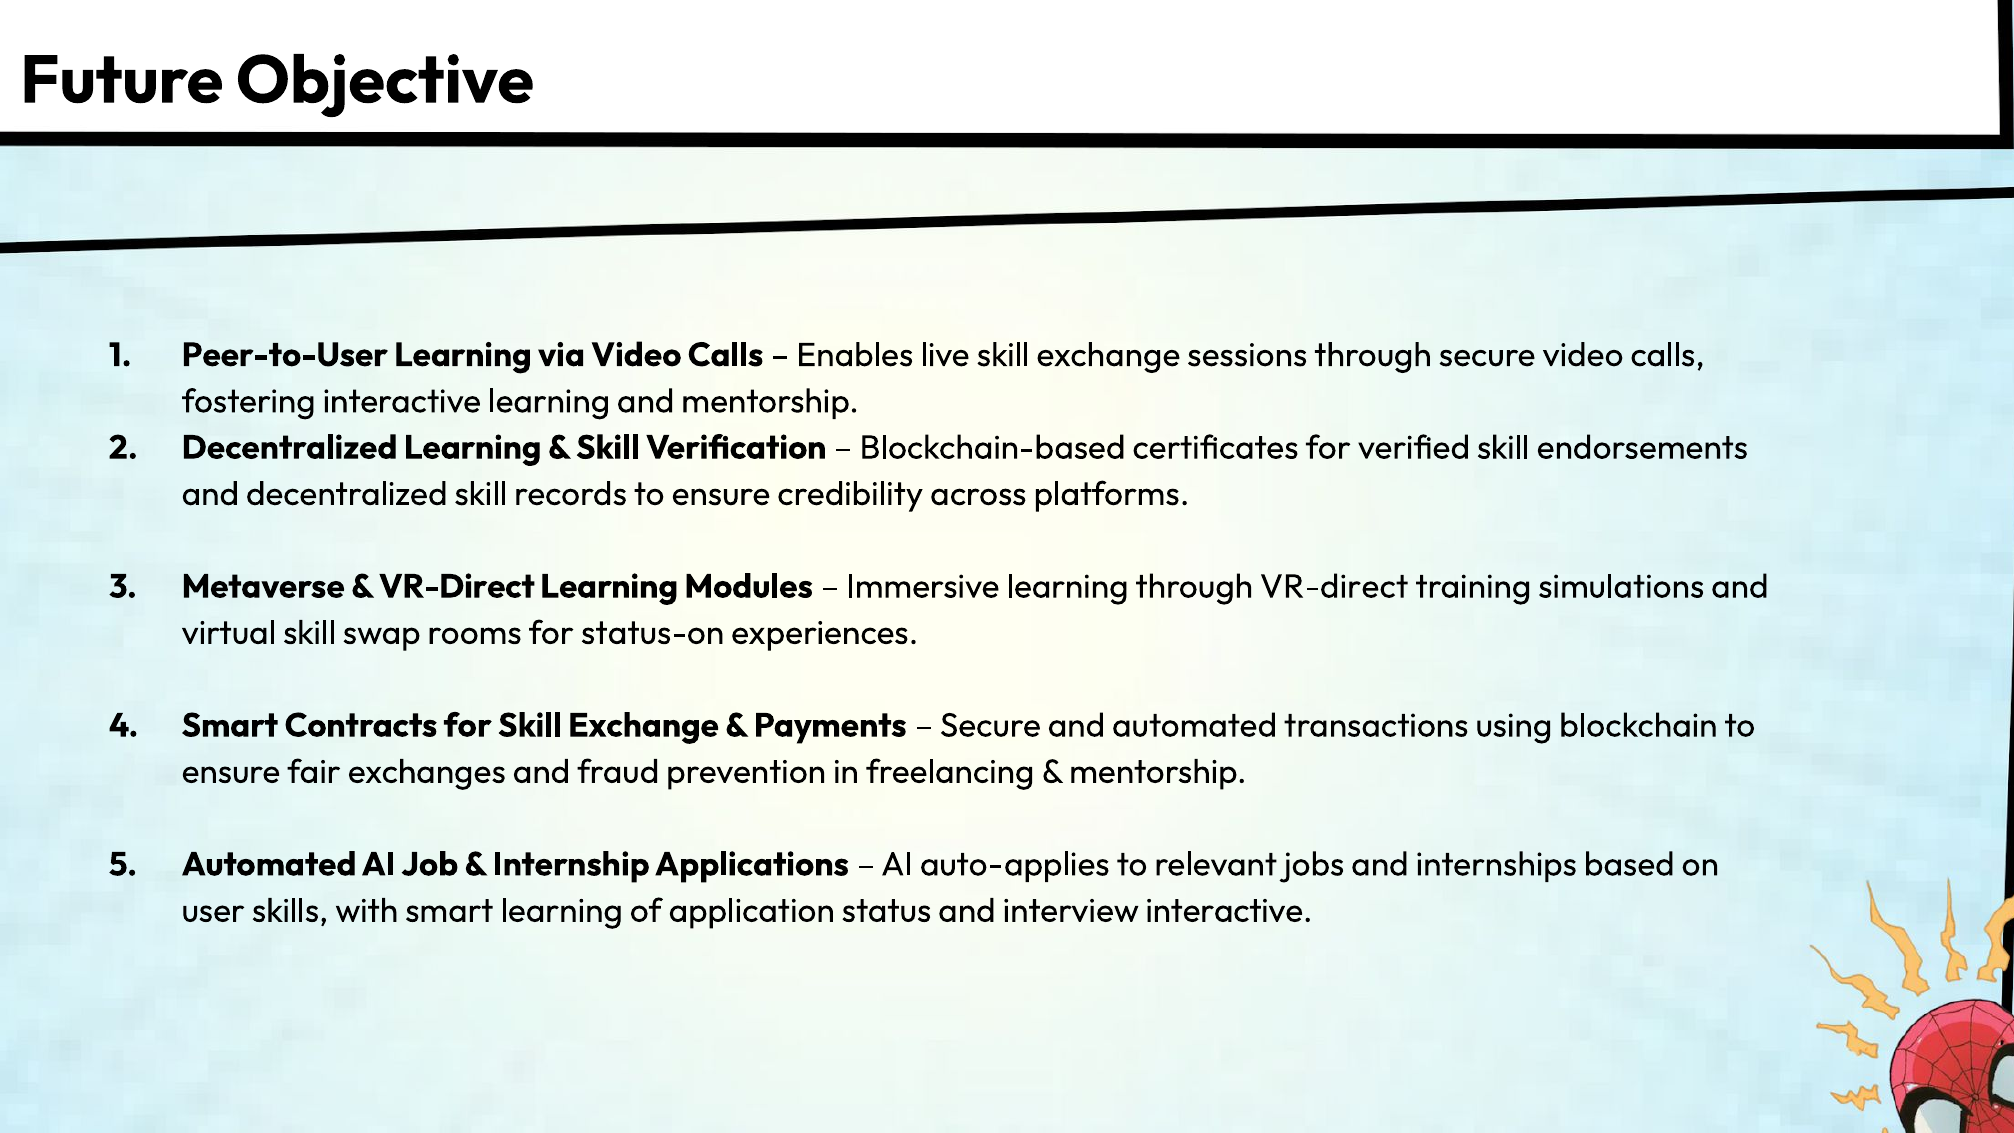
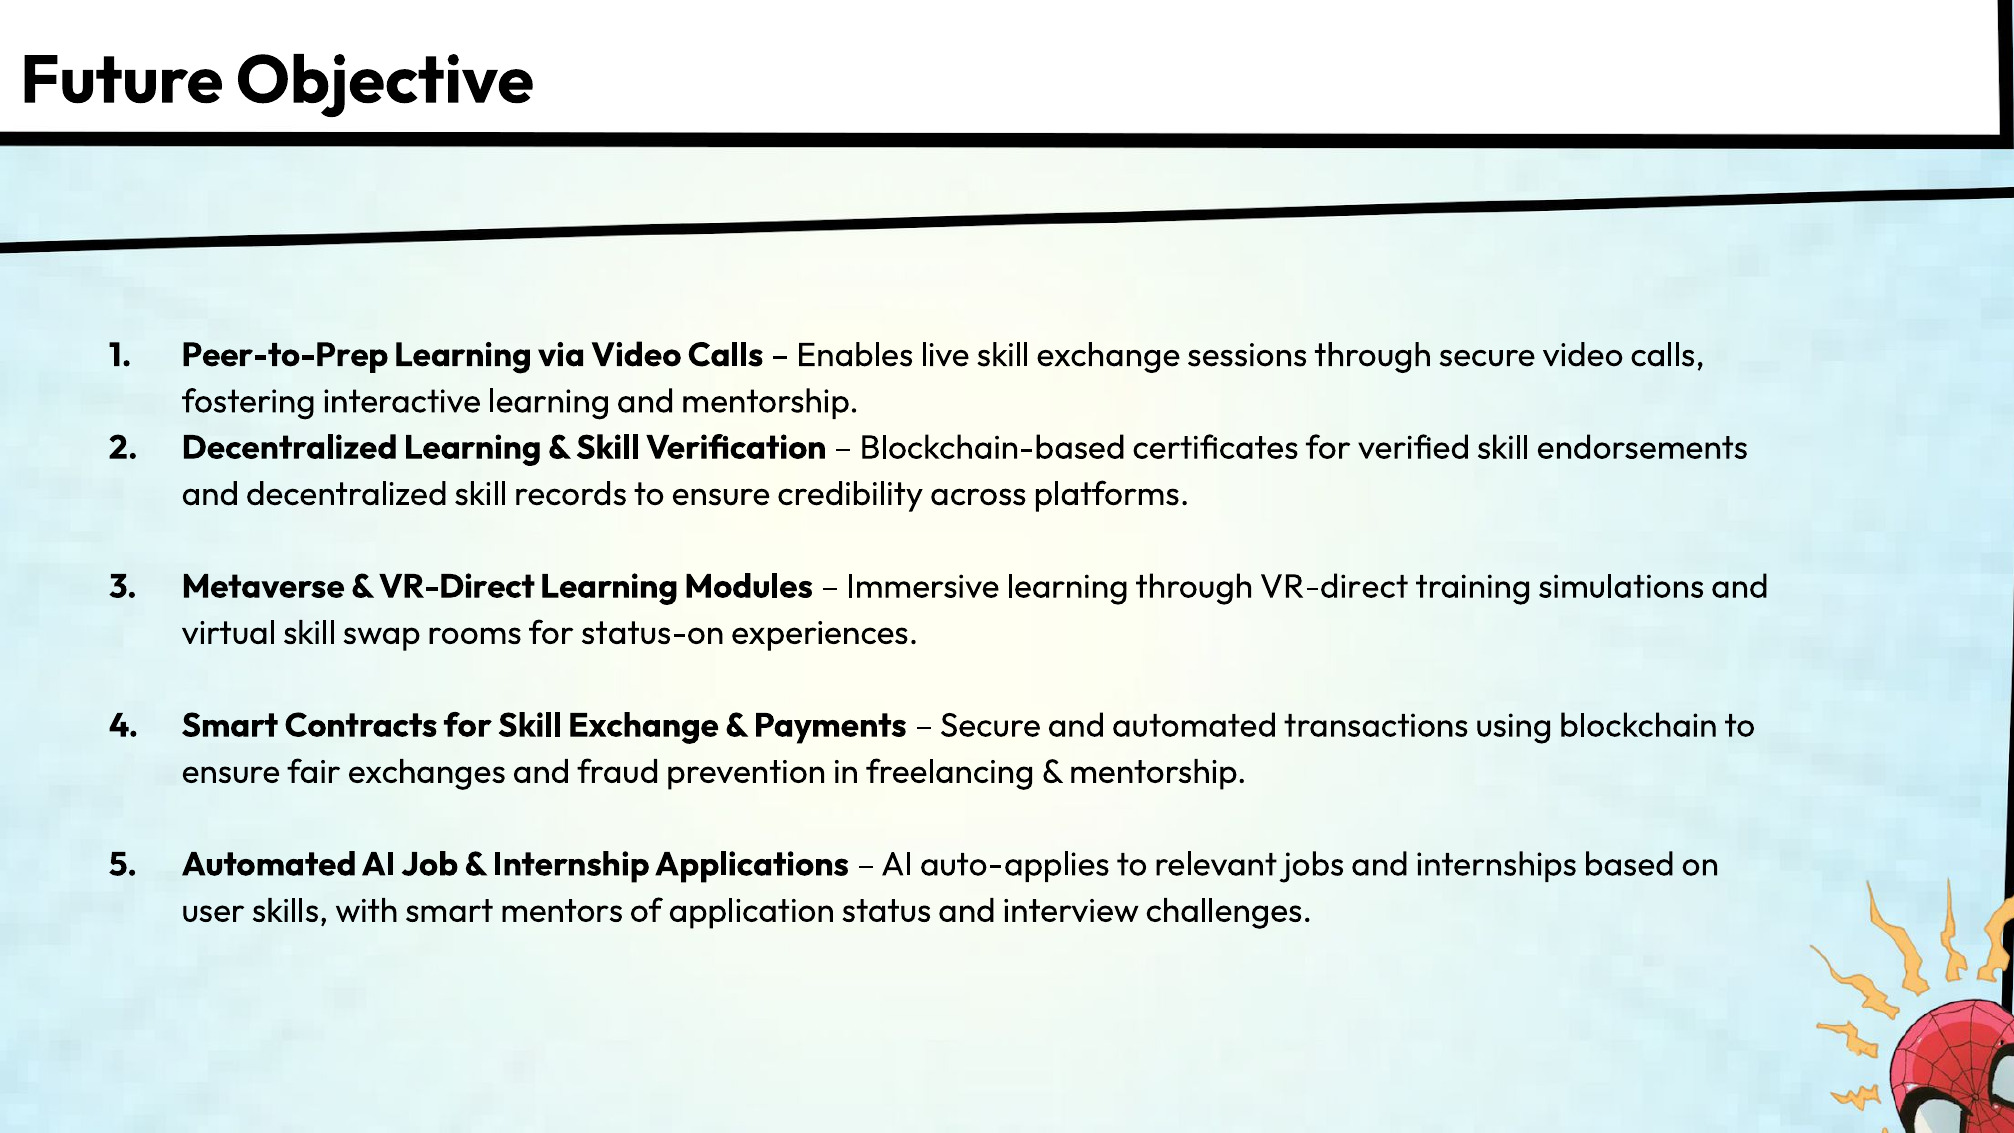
Peer-to-User: Peer-to-User -> Peer-to-Prep (285, 355)
smart learning: learning -> mentors (562, 911)
interview interactive: interactive -> challenges (1229, 911)
